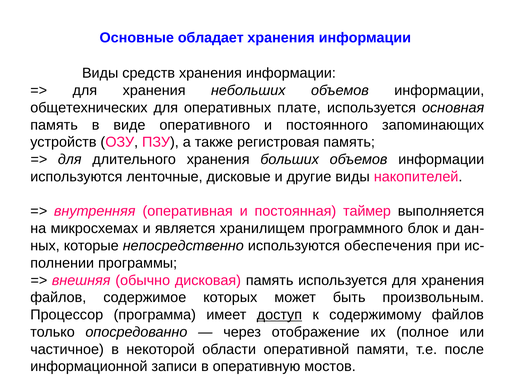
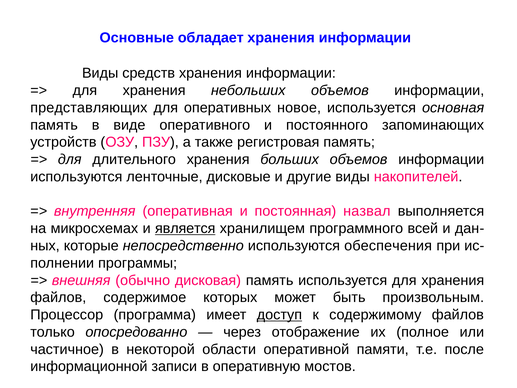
общетехнических: общетехнических -> представляющих (89, 108)
плате: плате -> новое (299, 108)
таймер: таймер -> назвал (367, 211)
является underline: none -> present (185, 228)
блок: блок -> всей (423, 228)
